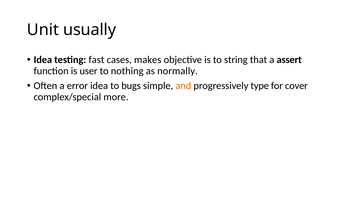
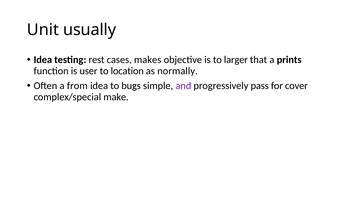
fast: fast -> rest (97, 60)
string: string -> larger (236, 60)
assert: assert -> prints (289, 60)
nothing: nothing -> location (127, 71)
error: error -> from (77, 86)
and colour: orange -> purple (183, 86)
type: type -> pass (260, 86)
more: more -> make (116, 97)
